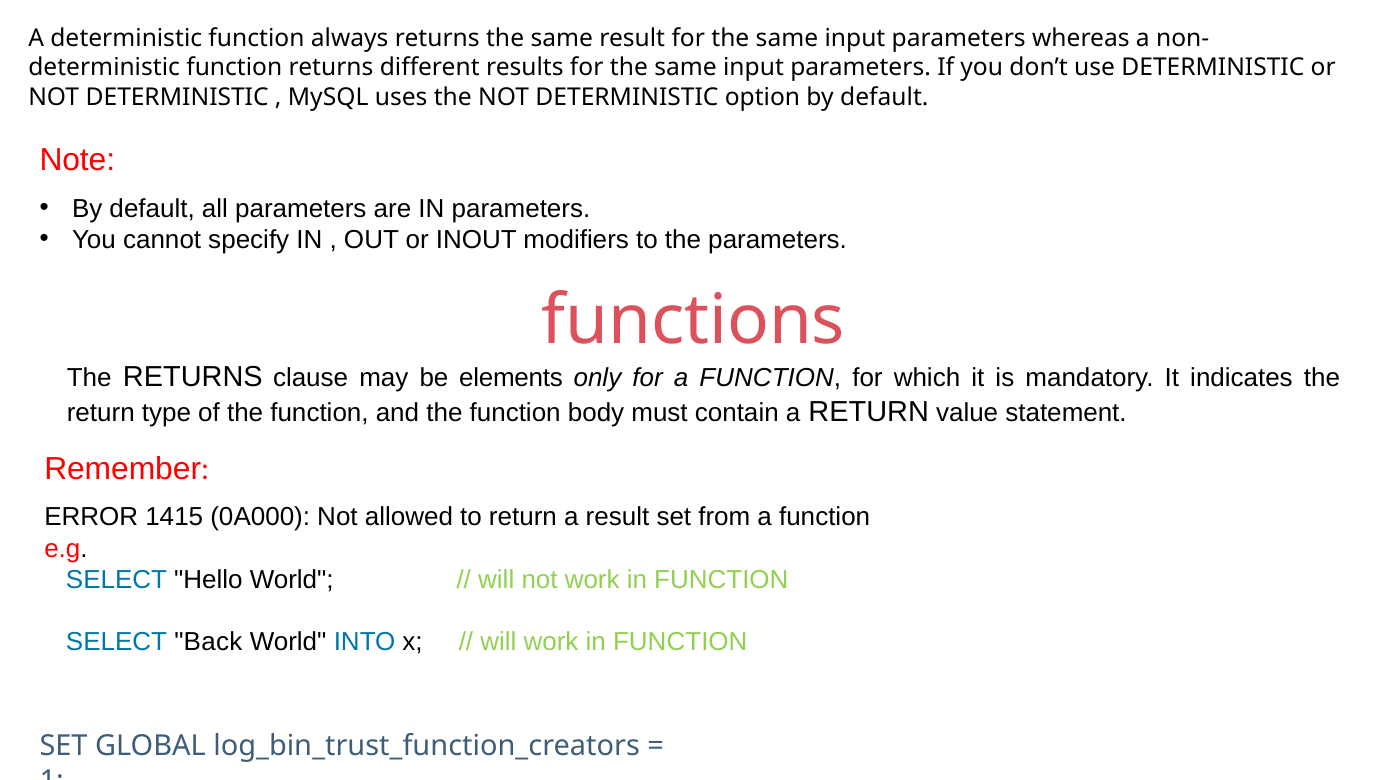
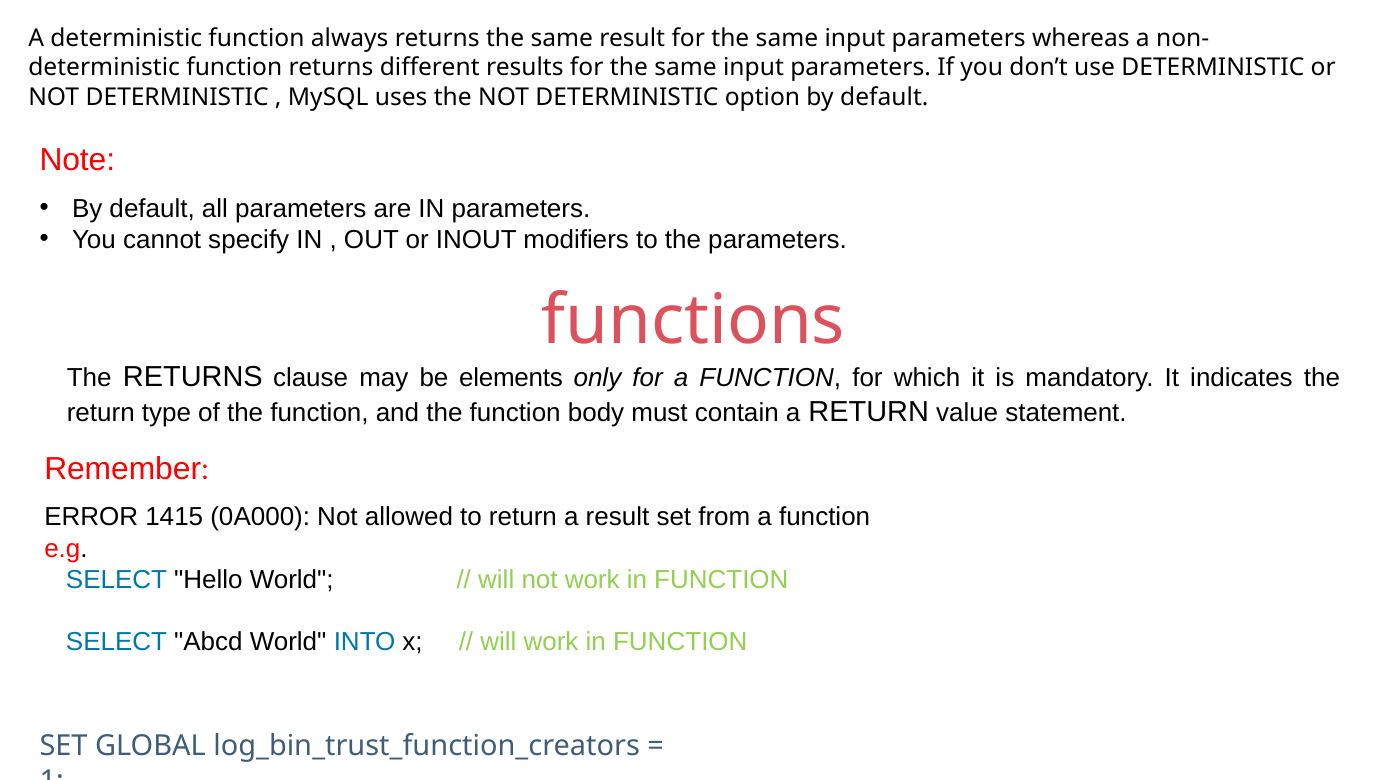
Back: Back -> Abcd (208, 642)
